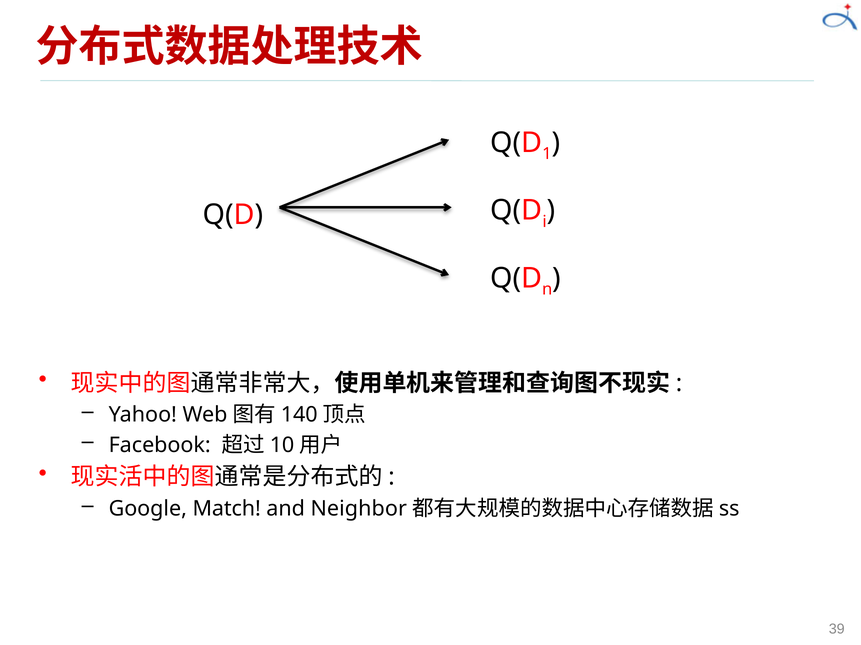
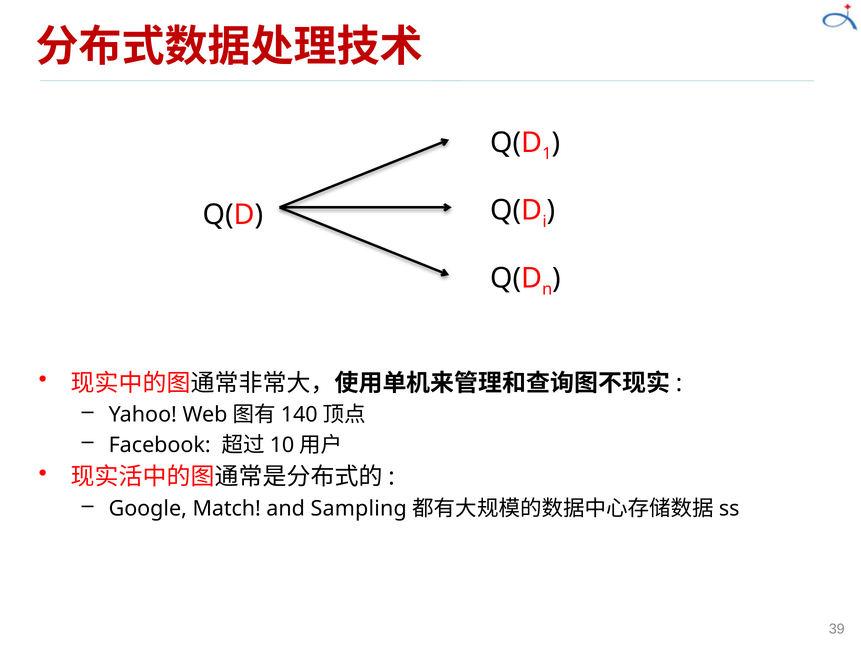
Neighbor: Neighbor -> Sampling (359, 509)
